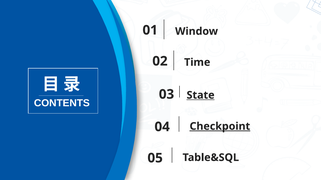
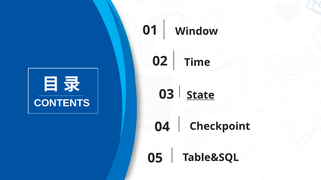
Checkpoint underline: present -> none (220, 127)
